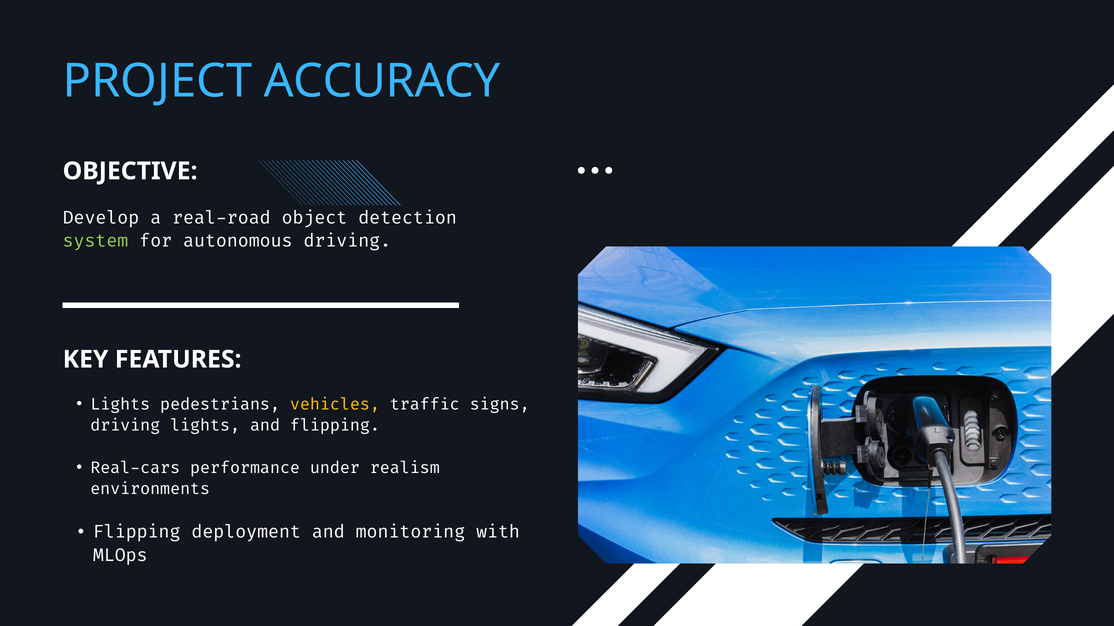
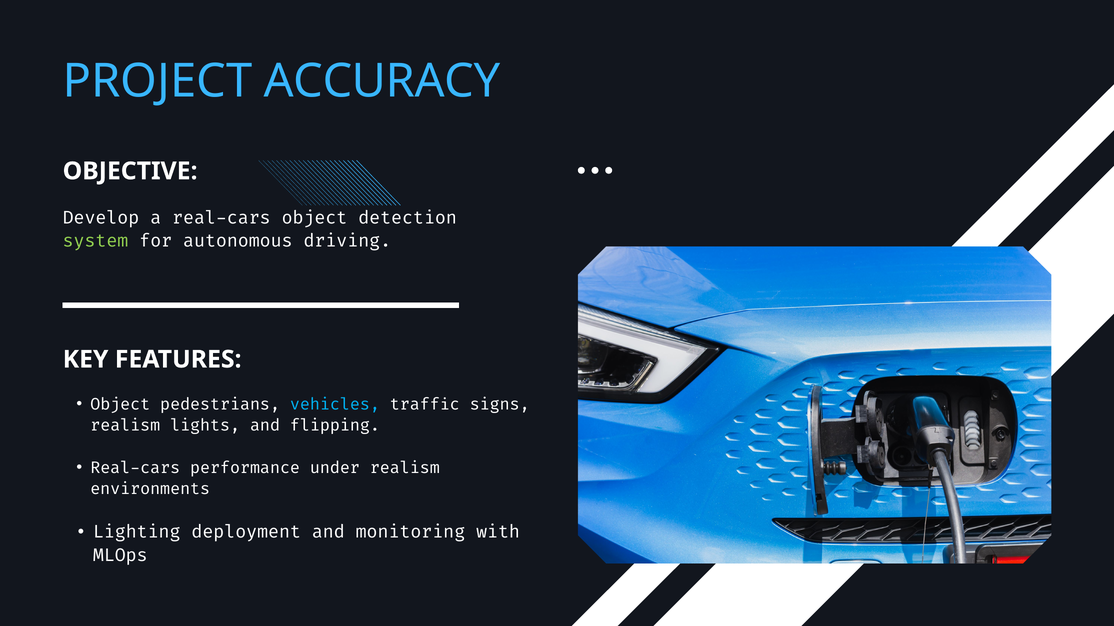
a real-road: real-road -> real-cars (221, 218)
Lights: Lights -> Object (120, 405)
vehicles colour: yellow -> light blue (335, 405)
driving: driving -> realism (125, 426)
Flipping: Flipping -> Lighting (137, 533)
